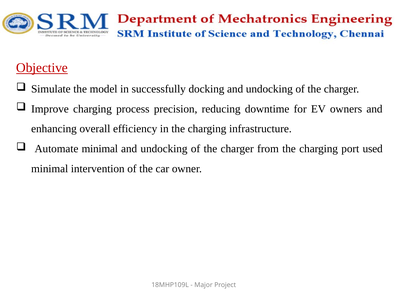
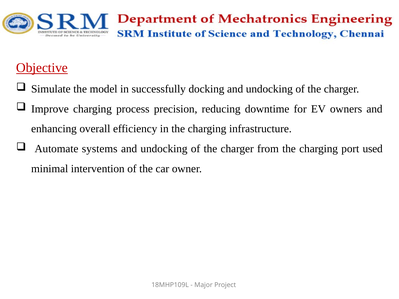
Automate minimal: minimal -> systems (100, 149)
